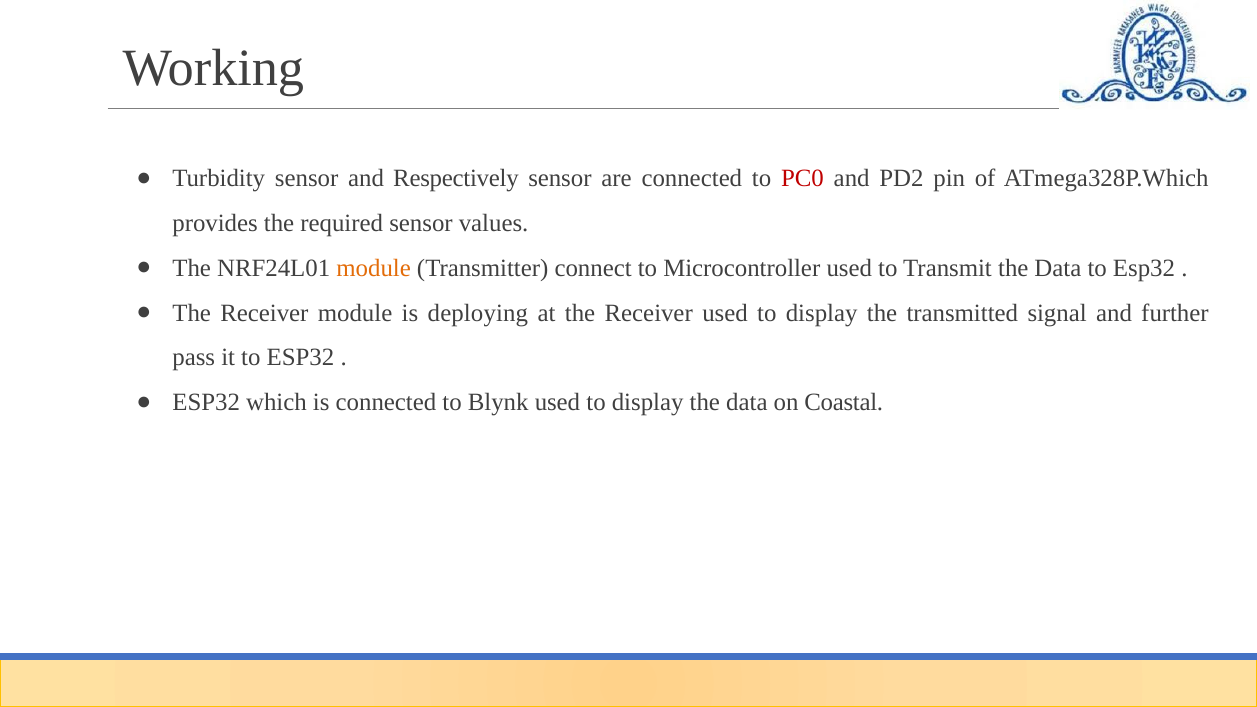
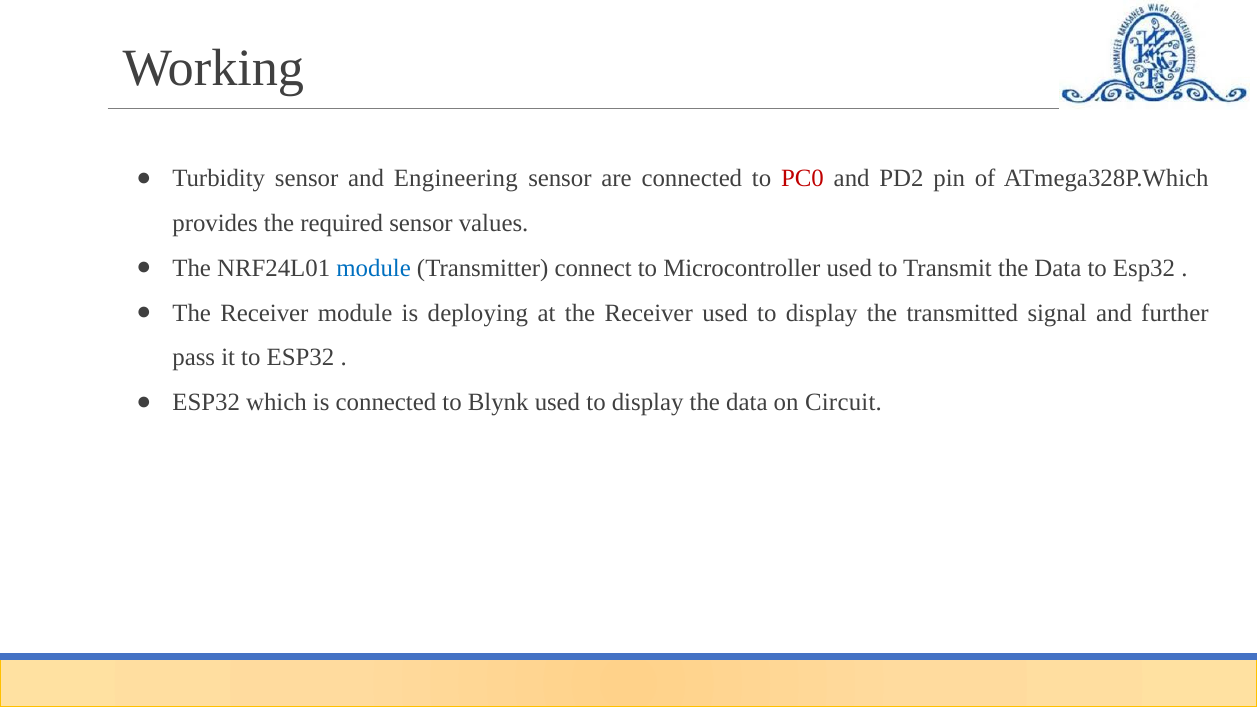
Respectively: Respectively -> Engineering (456, 179)
module colour: orange -> blue (374, 268)
Coastal: Coastal -> Circuit (843, 403)
